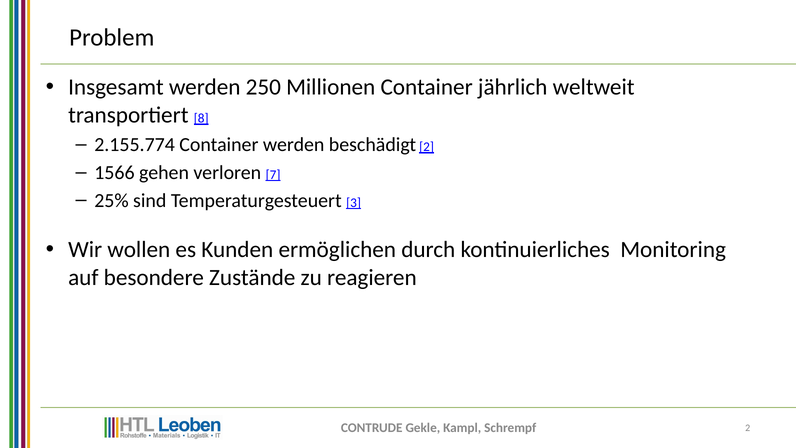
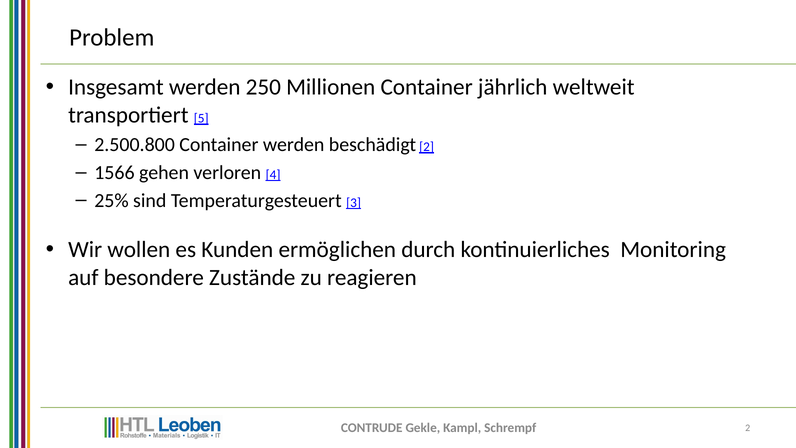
8: 8 -> 5 (201, 118)
2.155.774: 2.155.774 -> 2.500.800 (135, 145)
7: 7 -> 4 (273, 175)
